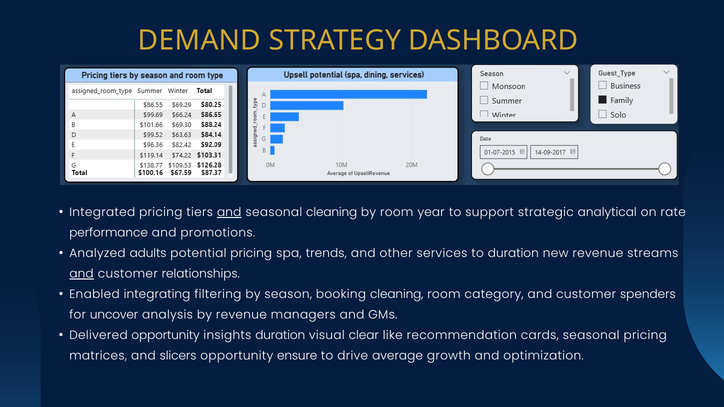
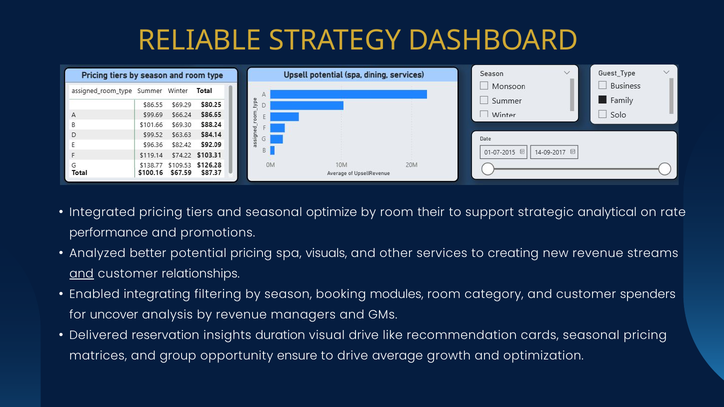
DEMAND: DEMAND -> RELIABLE (200, 40)
and underline: present -> none (229, 212)
seasonal cleaning: cleaning -> optimize (332, 212)
year: year -> their (431, 212)
adults: adults -> better (148, 253)
trends: trends -> visuals (326, 253)
to duration: duration -> creating (513, 253)
booking cleaning: cleaning -> modules (397, 294)
Delivered opportunity: opportunity -> reservation (165, 336)
visual clear: clear -> drive (364, 336)
slicers: slicers -> group (178, 356)
